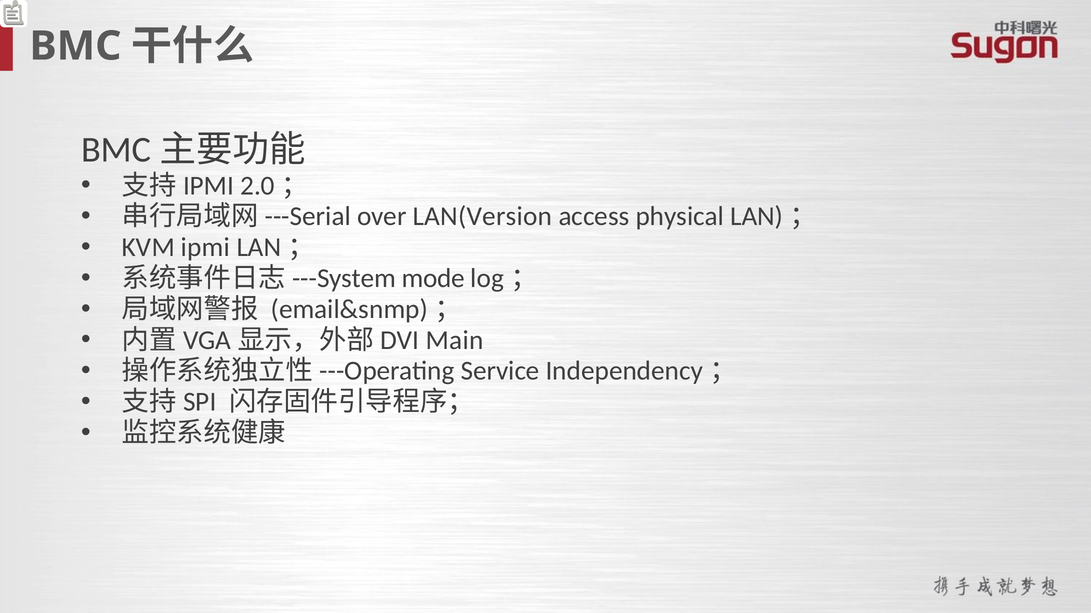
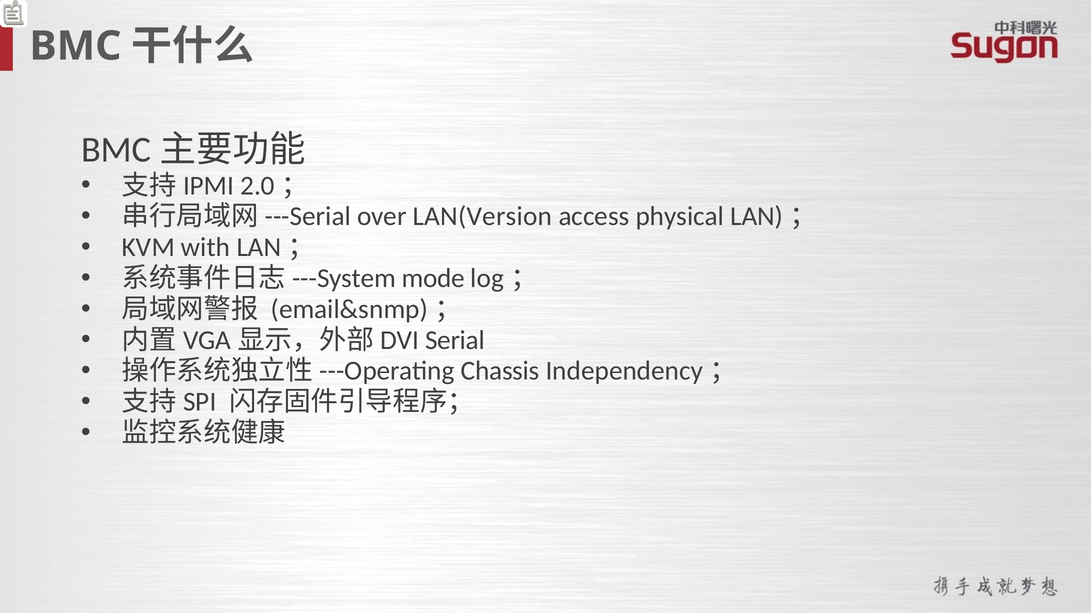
ipmi: ipmi -> with (206, 248)
Main: Main -> Serial (455, 340)
Service: Service -> Chassis (500, 371)
